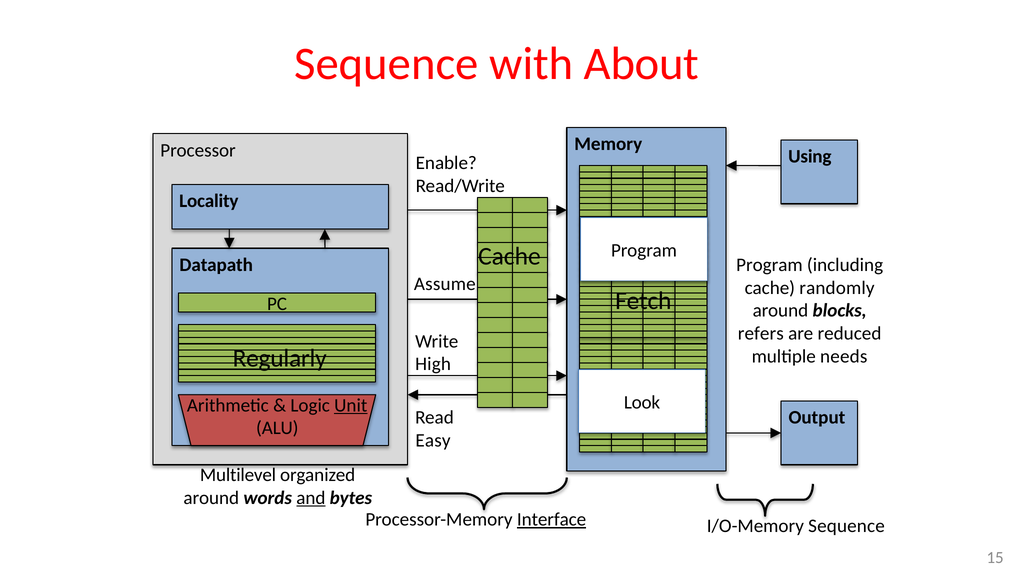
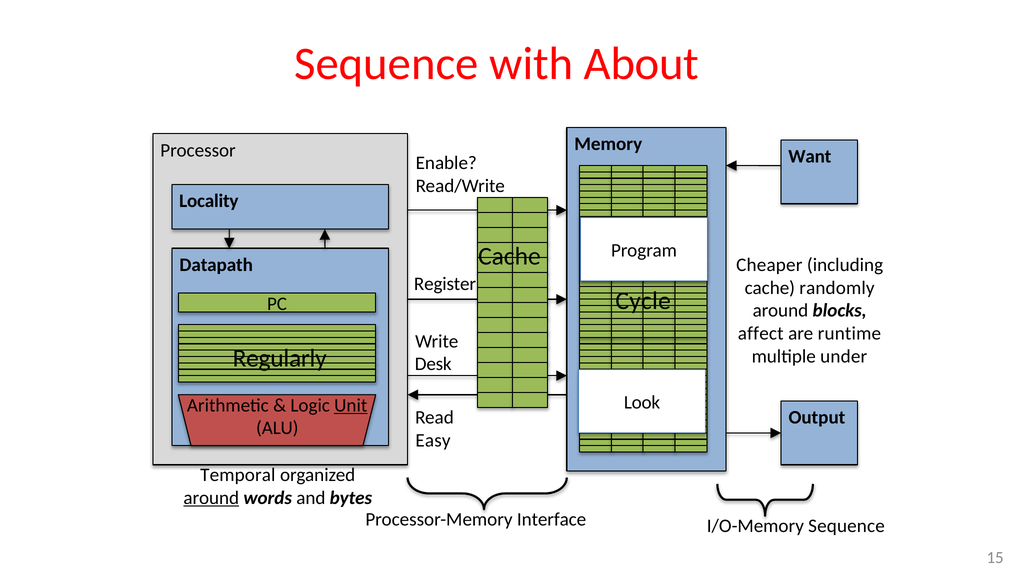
Using: Using -> Want (810, 157)
Program: Program -> Cheaper (769, 265)
Assume: Assume -> Register (445, 284)
Fetch: Fetch -> Cycle (643, 301)
refers: refers -> affect (761, 334)
reduced: reduced -> runtime (849, 334)
needs: needs -> under (844, 357)
High: High -> Desk (433, 364)
Multilevel: Multilevel -> Temporal (238, 475)
around underline: none -> present (211, 498)
and underline: present -> none (311, 498)
Interface underline: present -> none (552, 520)
